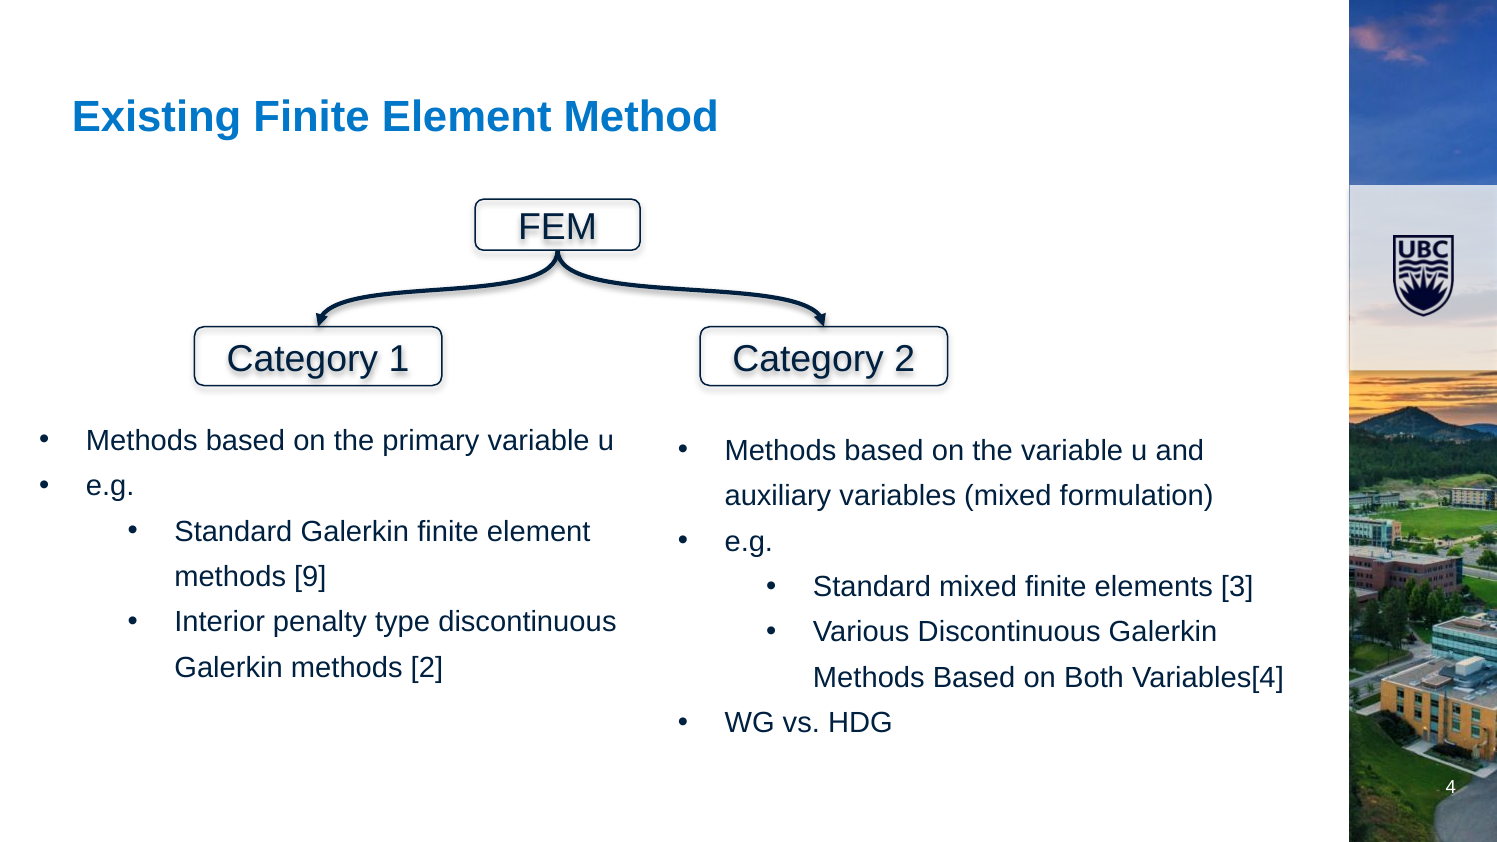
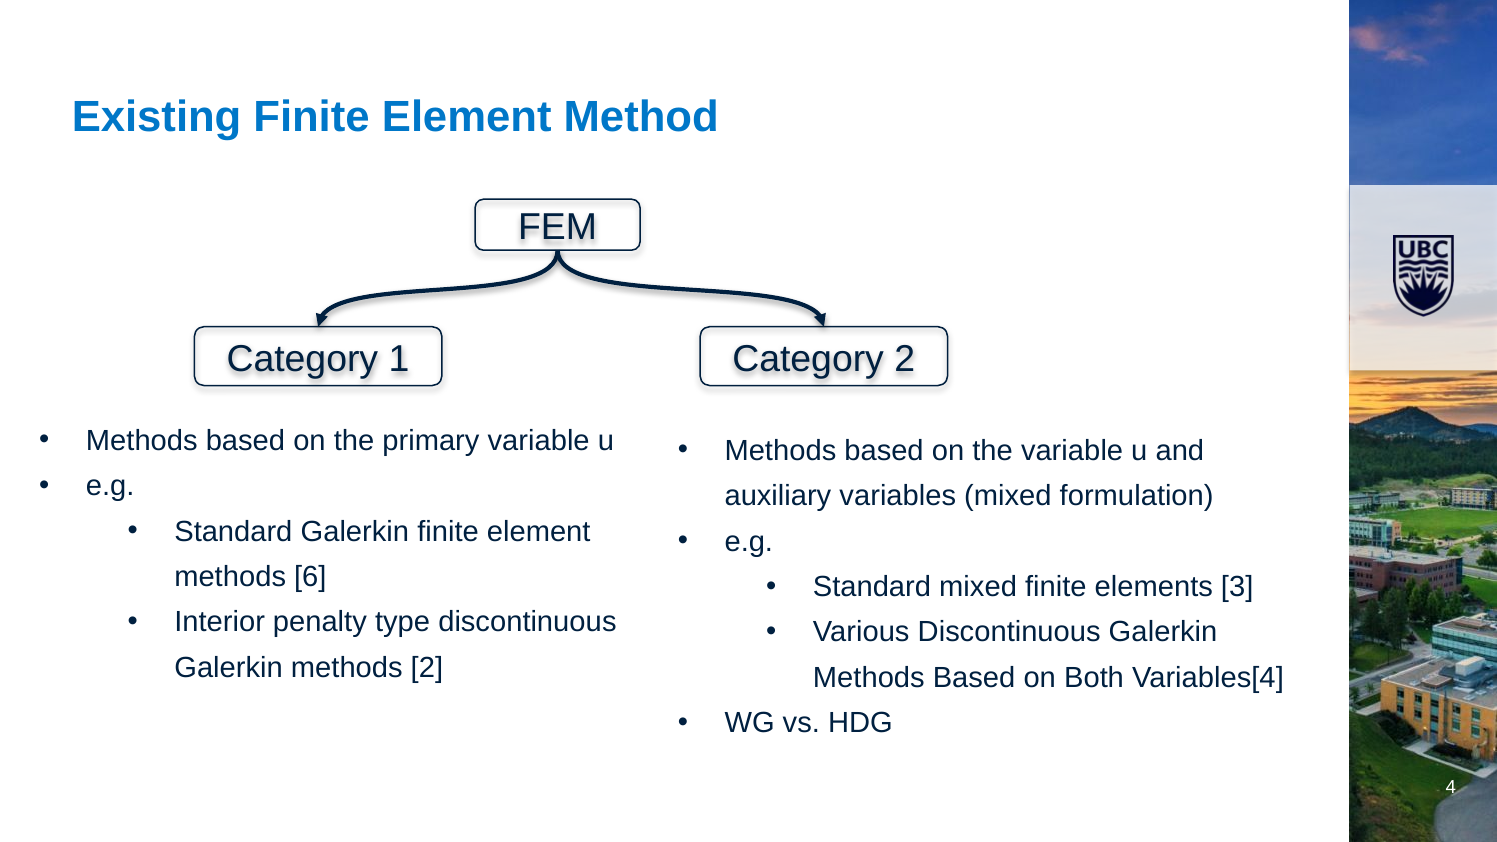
9: 9 -> 6 (310, 577)
